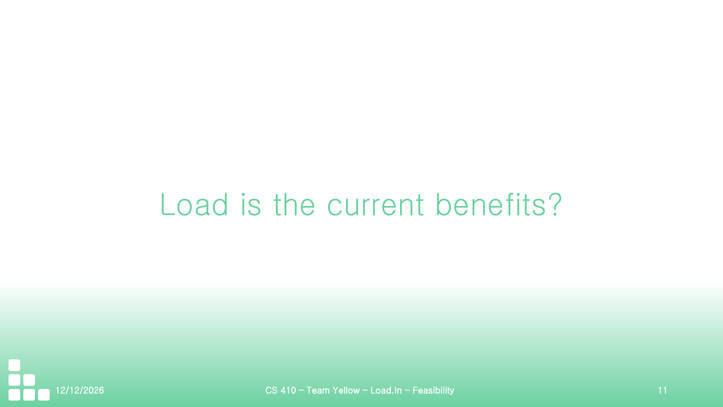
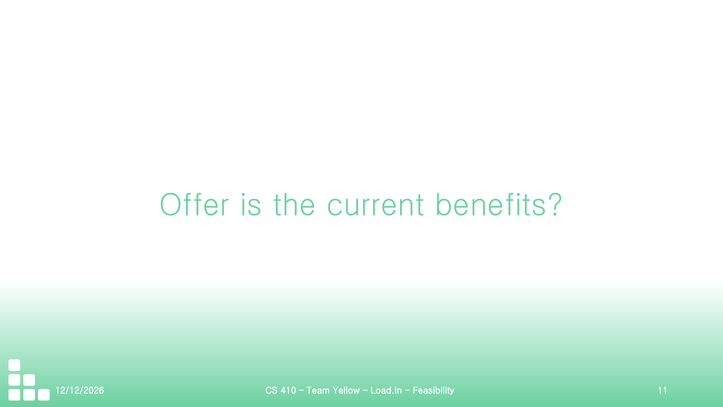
Load: Load -> Offer (195, 205)
